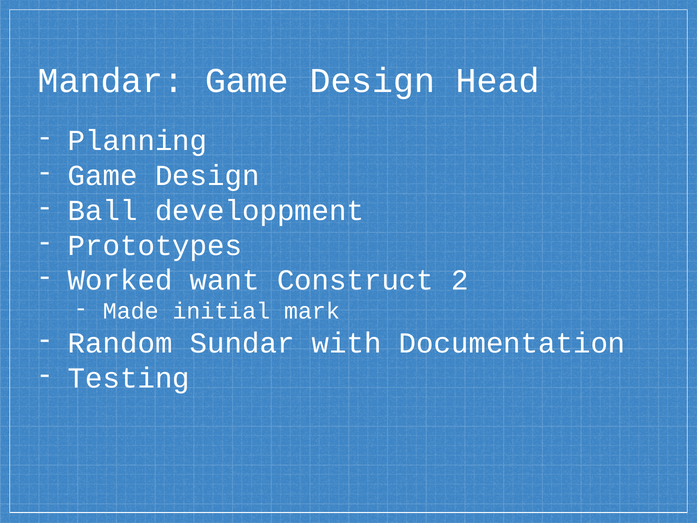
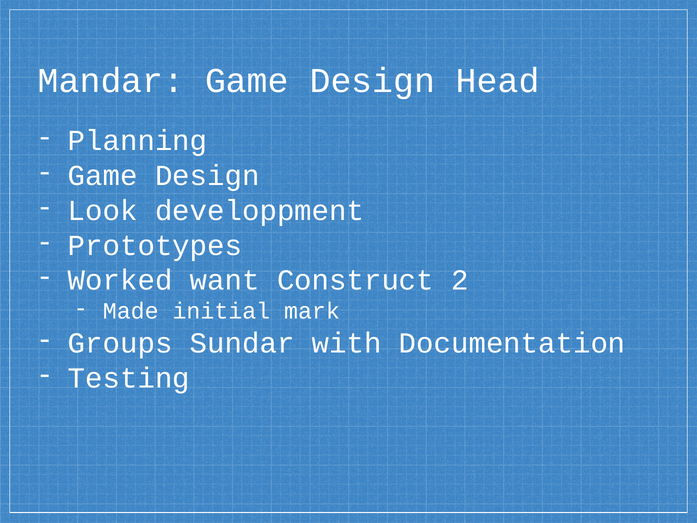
Ball: Ball -> Look (103, 210)
Random: Random -> Groups (120, 343)
